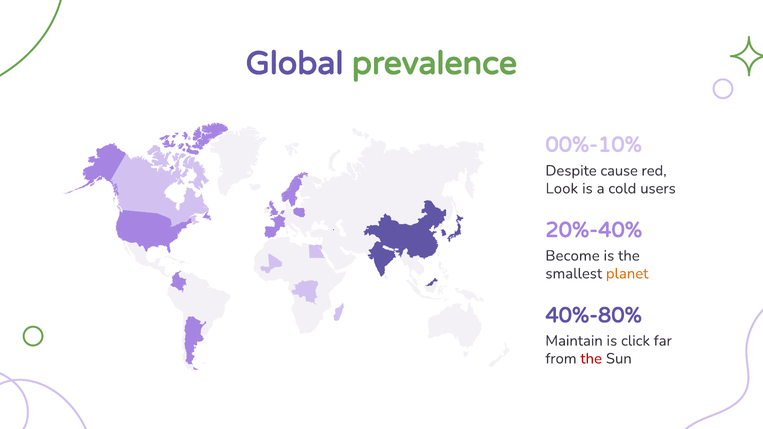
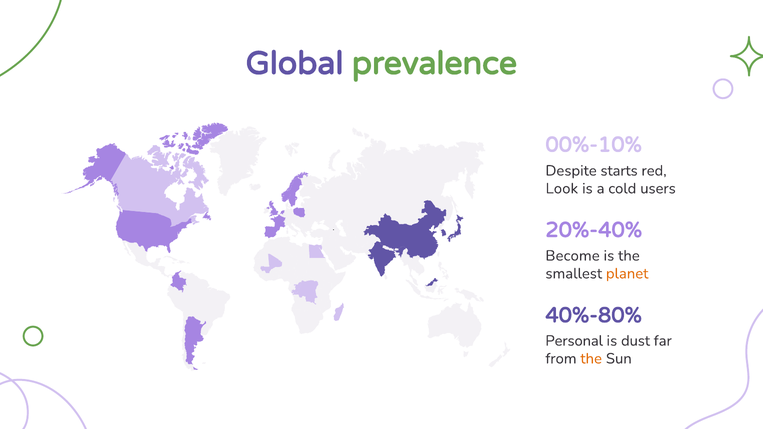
cause: cause -> starts (619, 171)
Maintain: Maintain -> Personal (574, 341)
click: click -> dust (636, 341)
the colour: red -> orange (591, 359)
